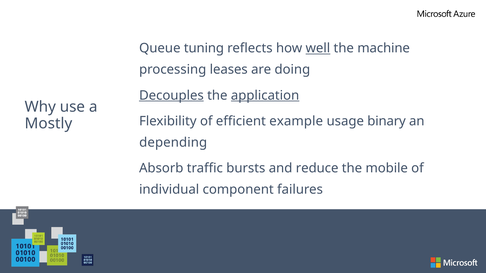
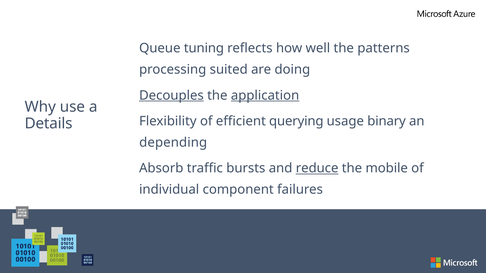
well underline: present -> none (318, 48)
machine: machine -> patterns (384, 48)
leases: leases -> suited (229, 70)
example: example -> querying (296, 121)
Mostly: Mostly -> Details (49, 124)
reduce underline: none -> present (317, 169)
